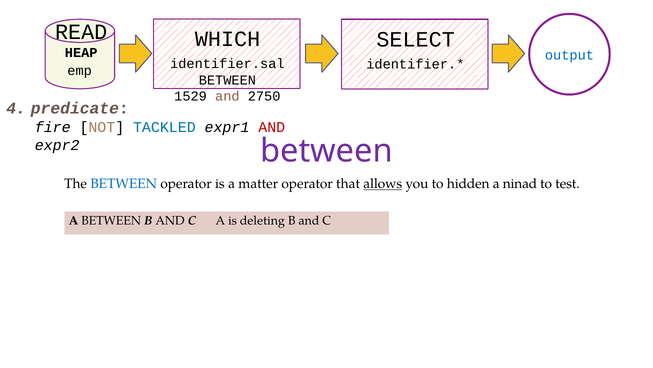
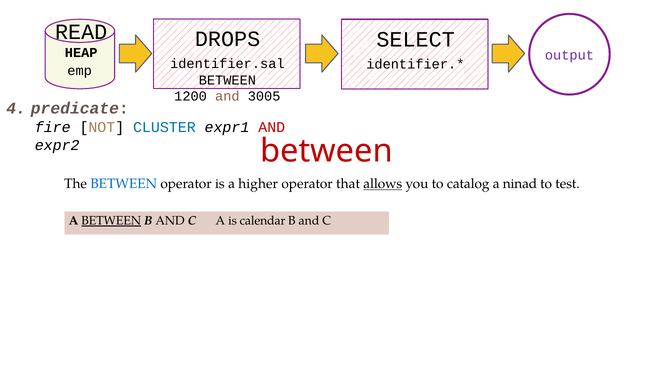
WHICH: WHICH -> DROPS (228, 39)
output colour: blue -> purple (569, 55)
1529: 1529 -> 1200 (191, 96)
2750: 2750 -> 3005 (264, 96)
TACKLED: TACKLED -> CLUSTER (164, 127)
between colour: purple -> red (326, 151)
matter: matter -> higher (258, 184)
hidden: hidden -> catalog (468, 184)
BETWEEN underline: none -> present (111, 220)
deleting: deleting -> calendar (263, 220)
